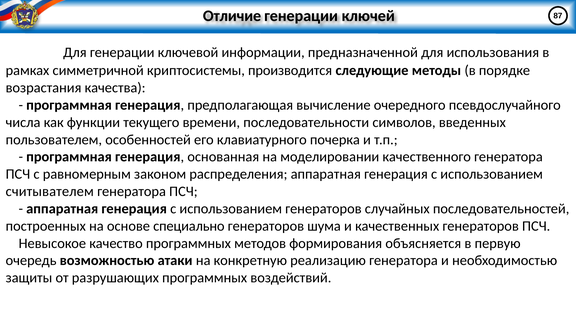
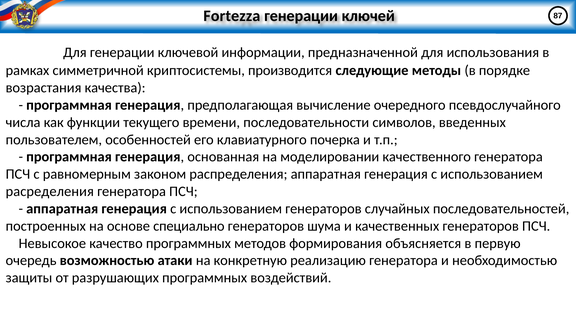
Отличие: Отличие -> Fortezza (232, 16)
считывателем: считывателем -> расределения (50, 191)
